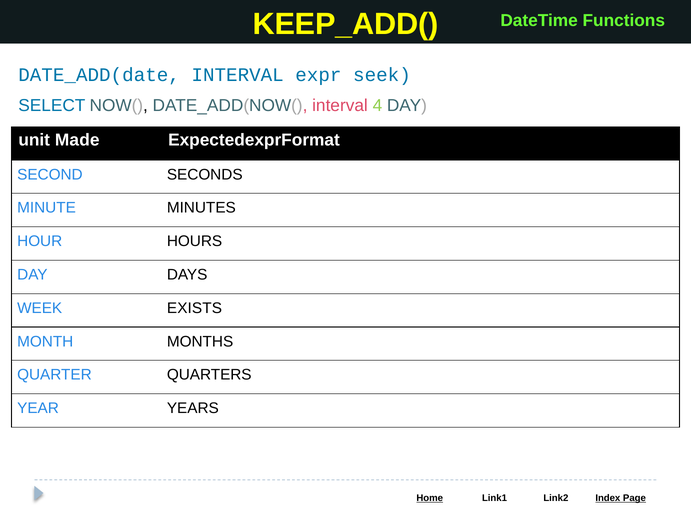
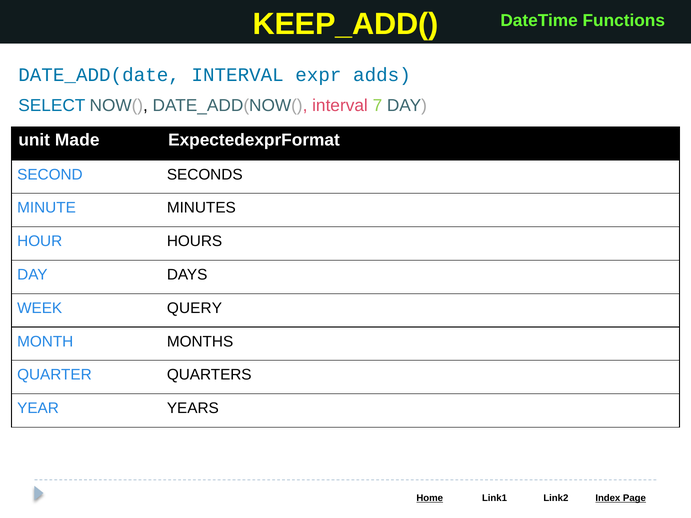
seek: seek -> adds (382, 75)
4: 4 -> 7 (377, 106)
EXISTS: EXISTS -> QUERY (194, 308)
